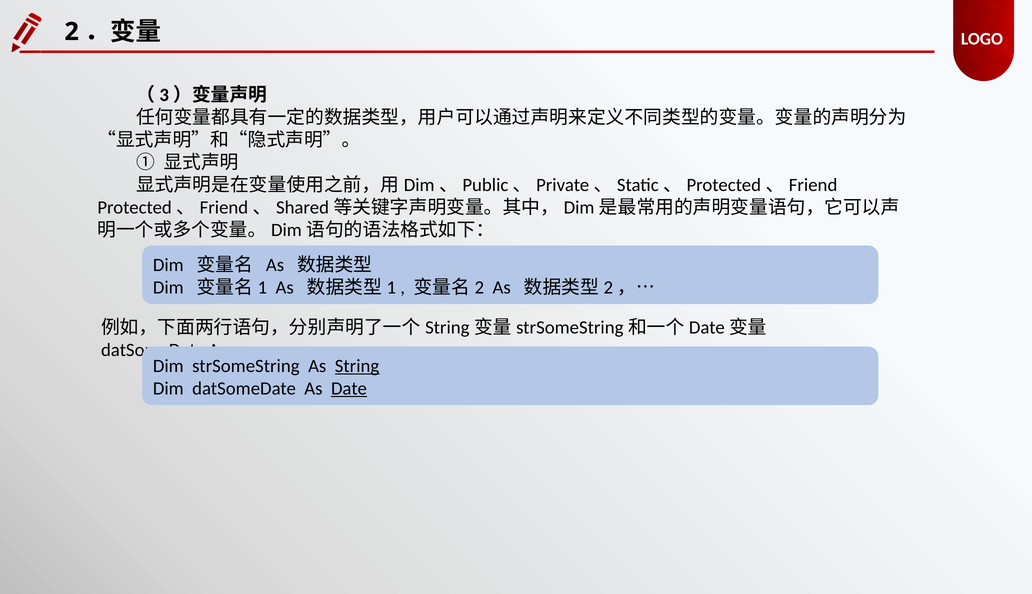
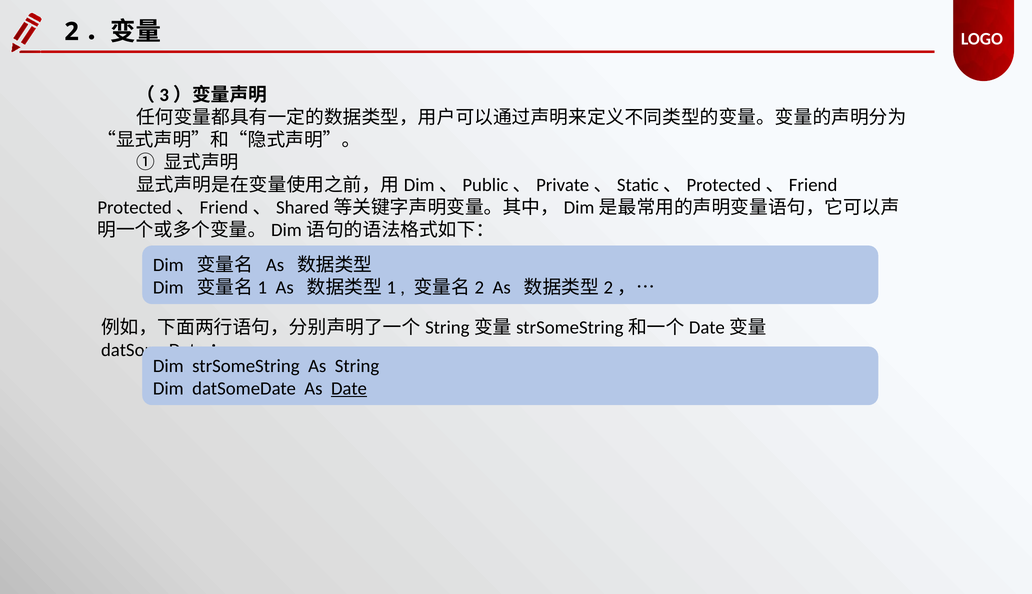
String underline: present -> none (357, 366)
